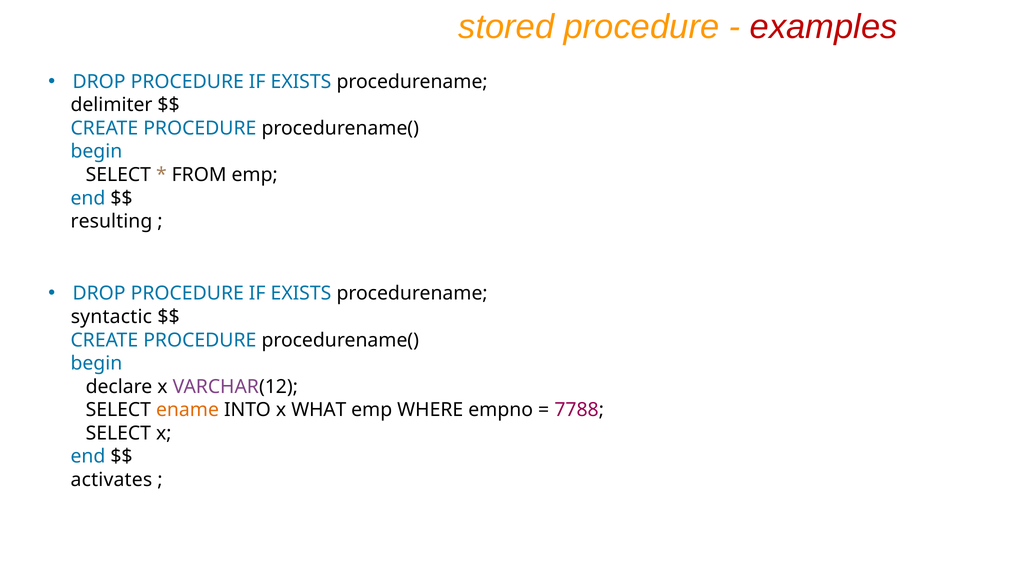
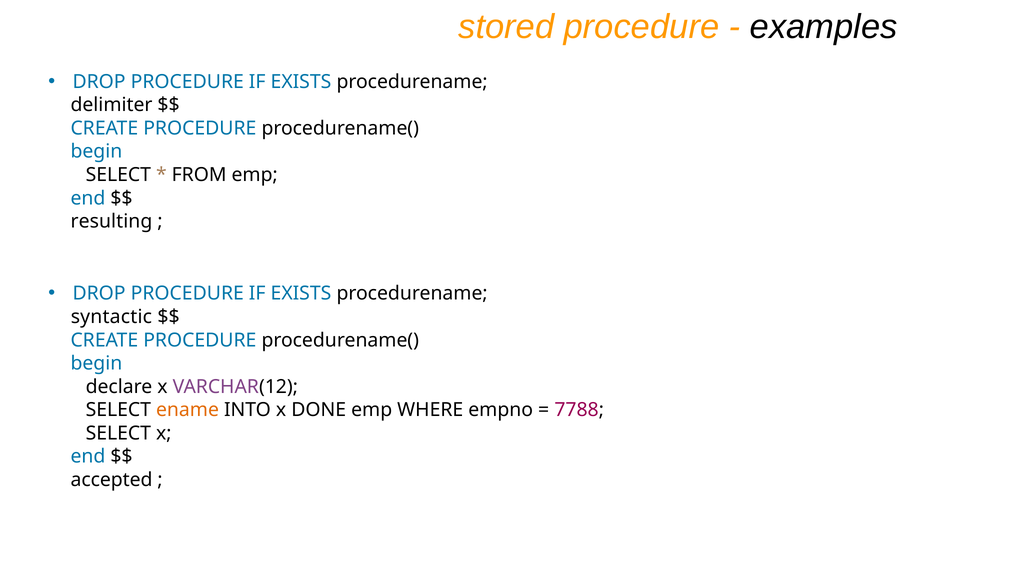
examples colour: red -> black (824, 27)
WHAT: WHAT -> DONE (319, 410)
activates: activates -> accepted (112, 480)
